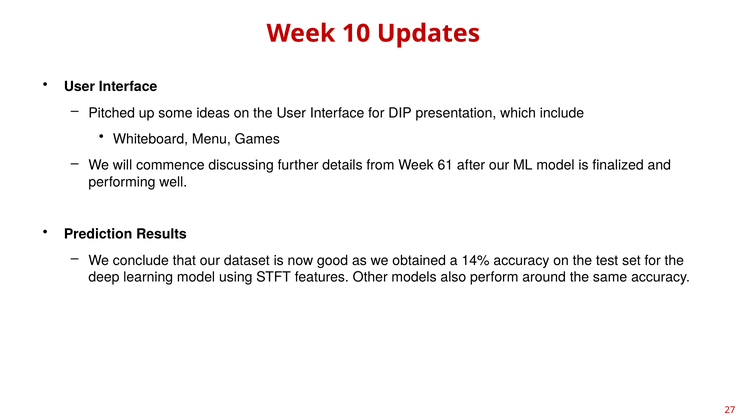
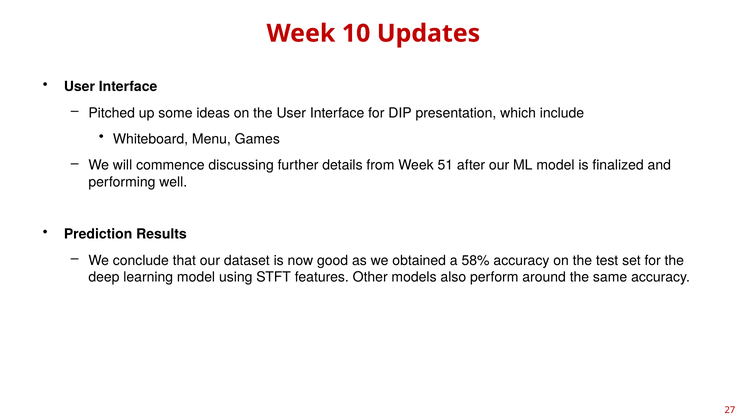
61: 61 -> 51 (445, 165)
14%: 14% -> 58% (476, 261)
